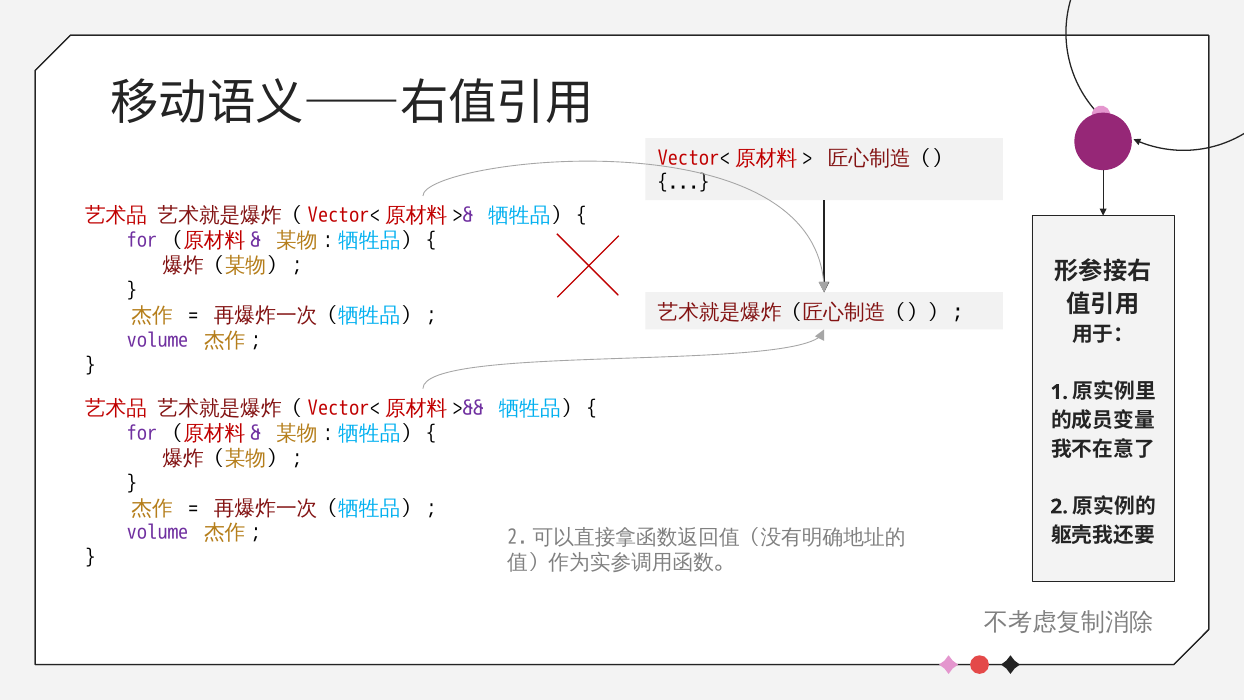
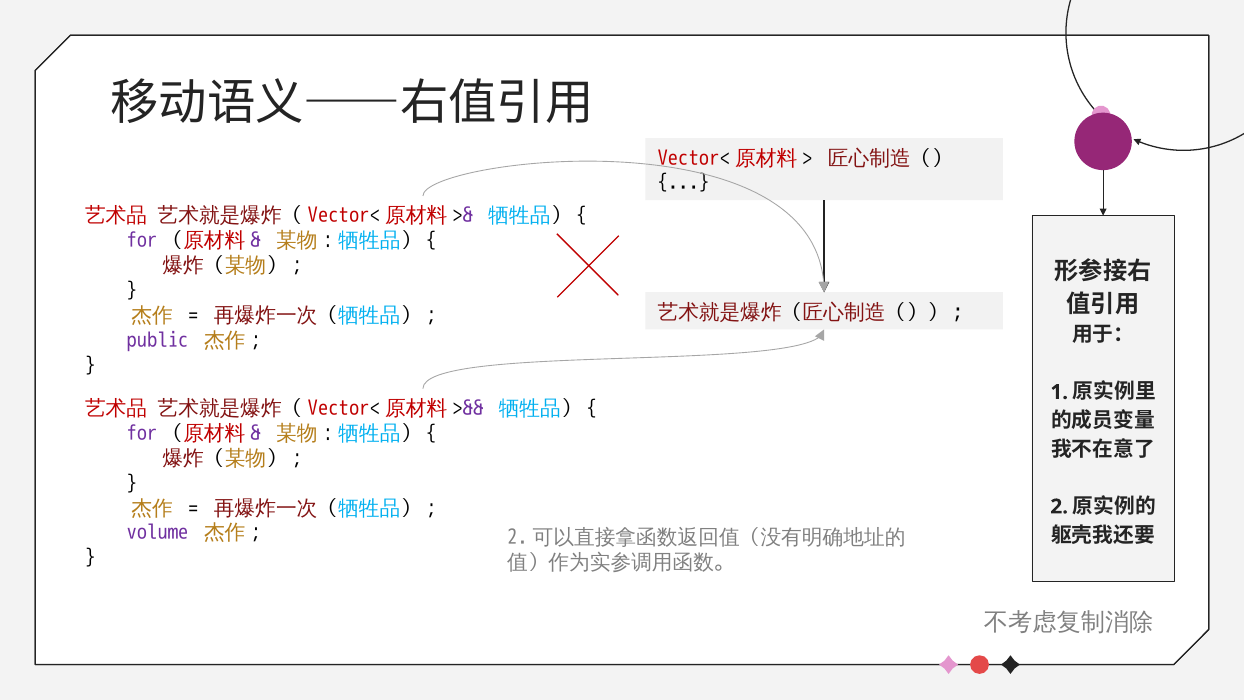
volume: volume -> public (158, 340)
